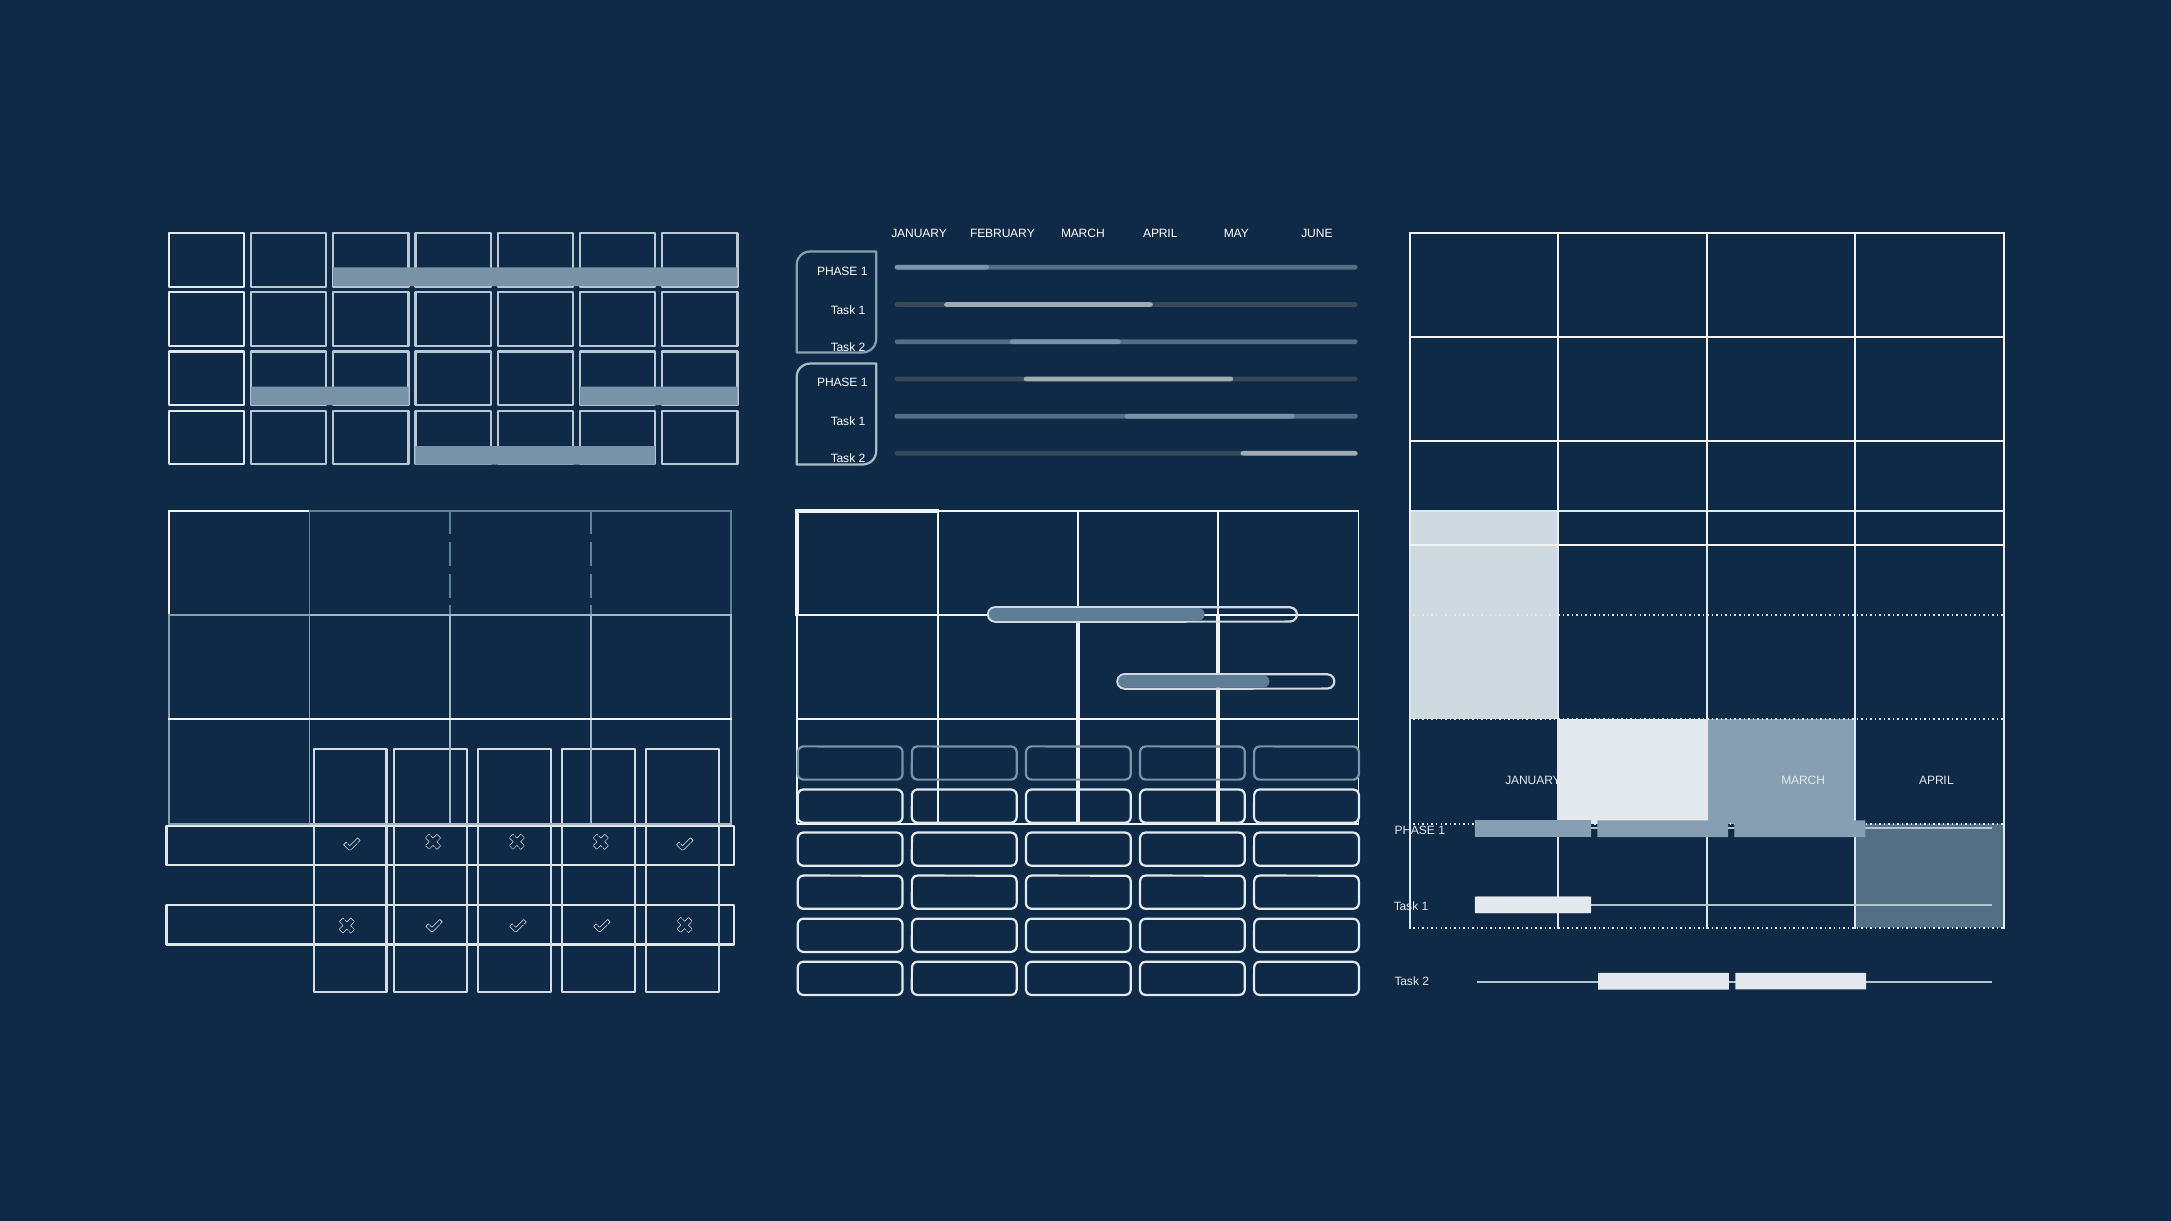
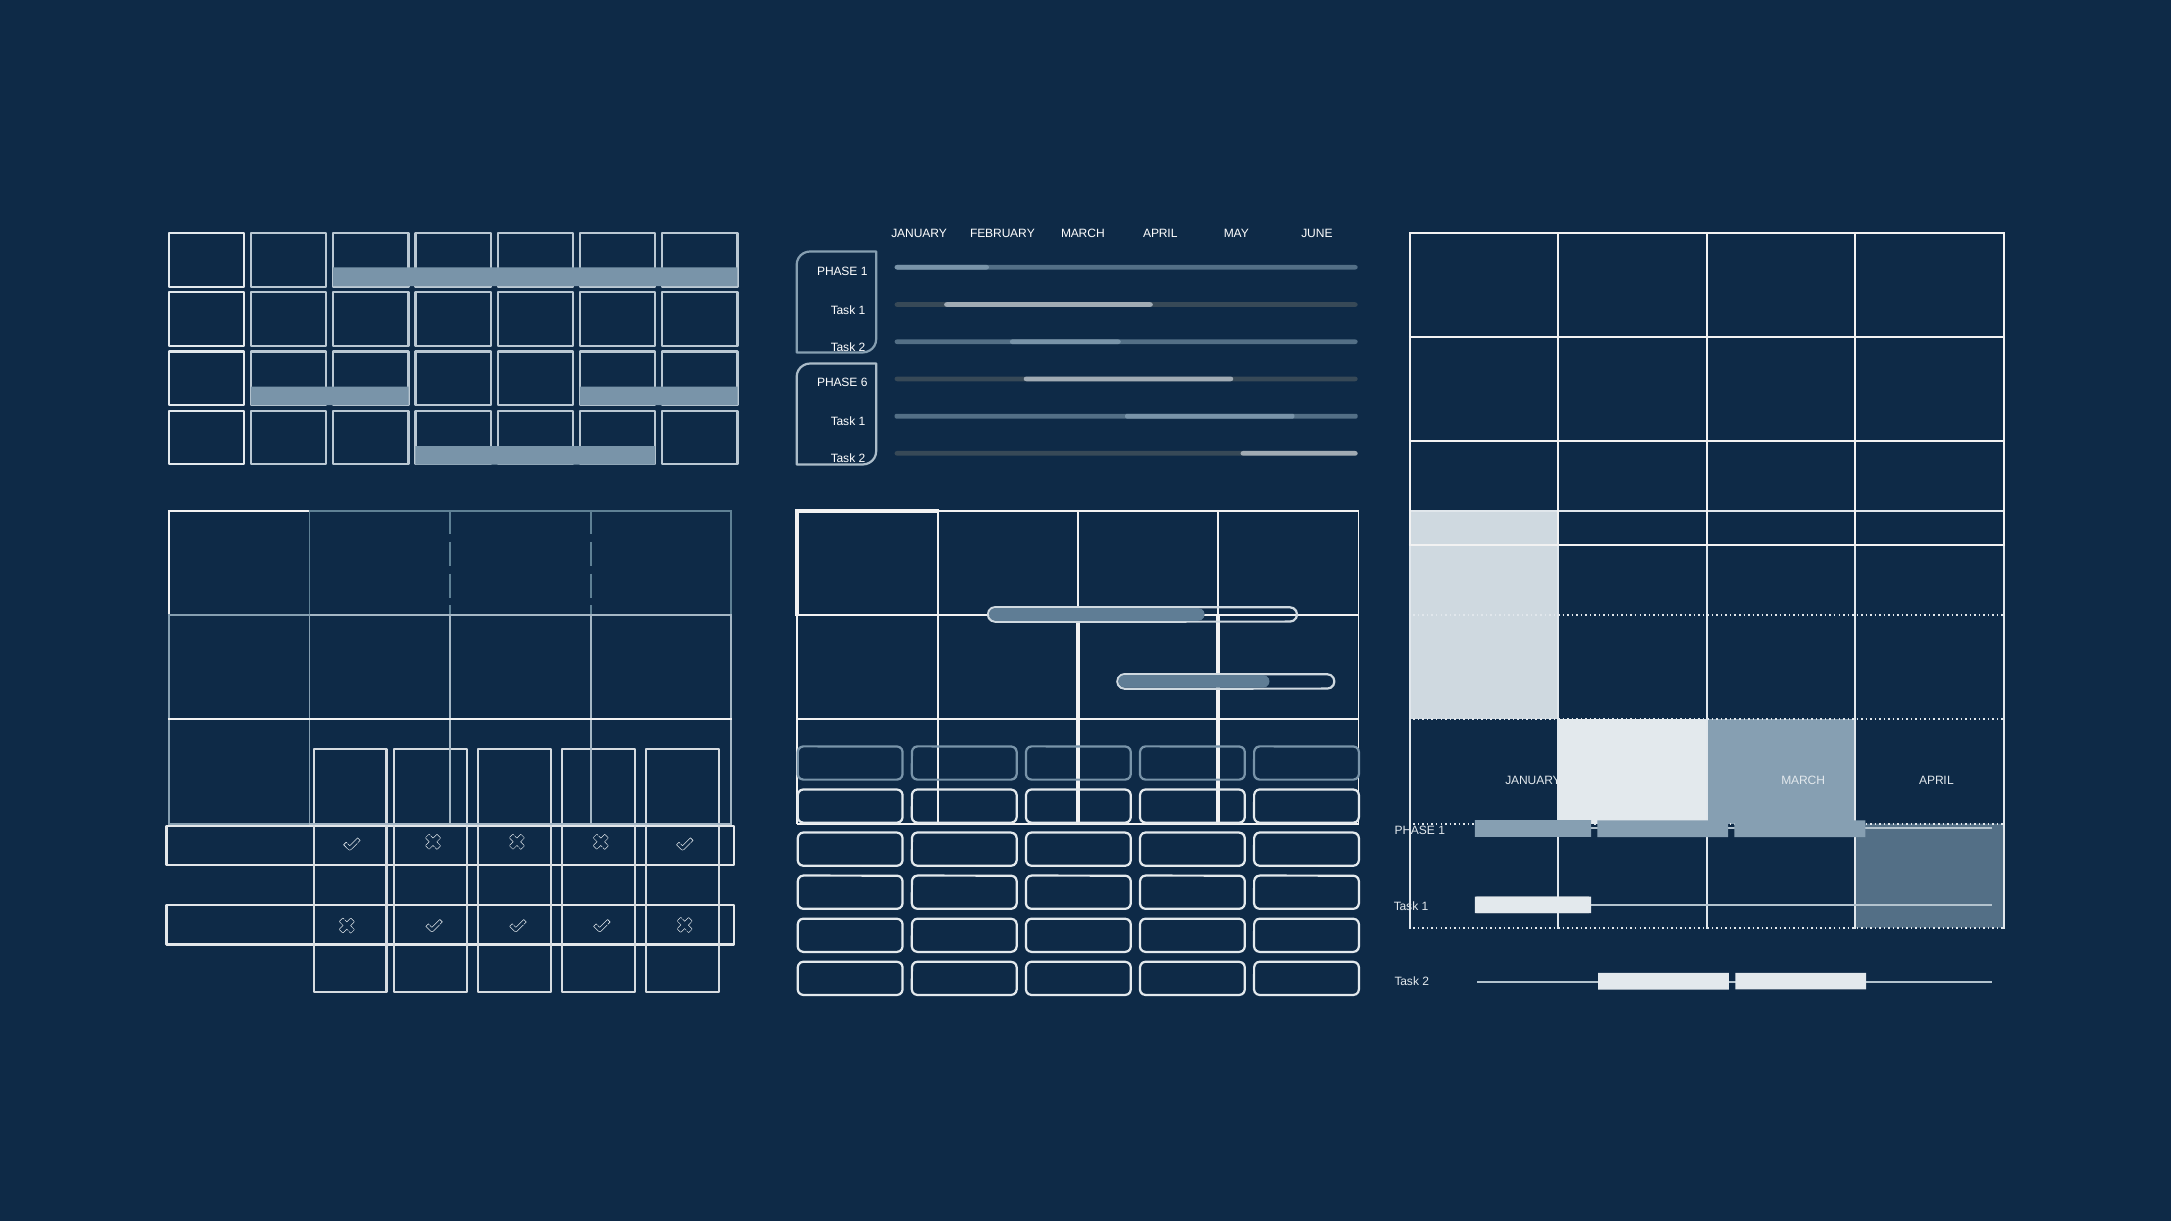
1: 1 -> 6 (864, 382)
